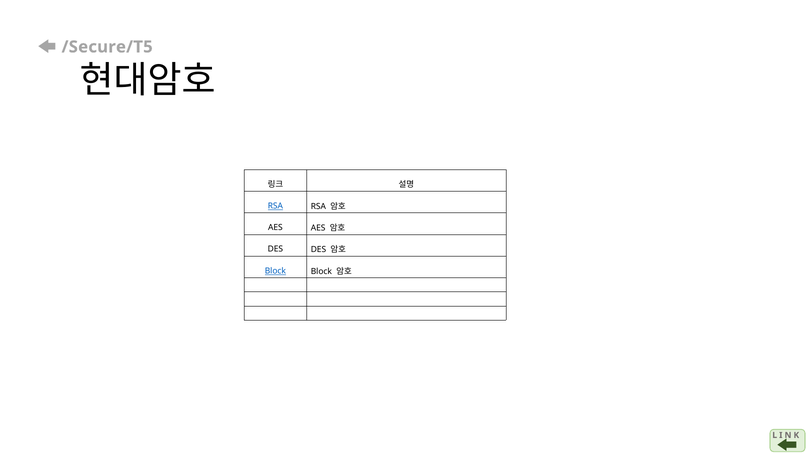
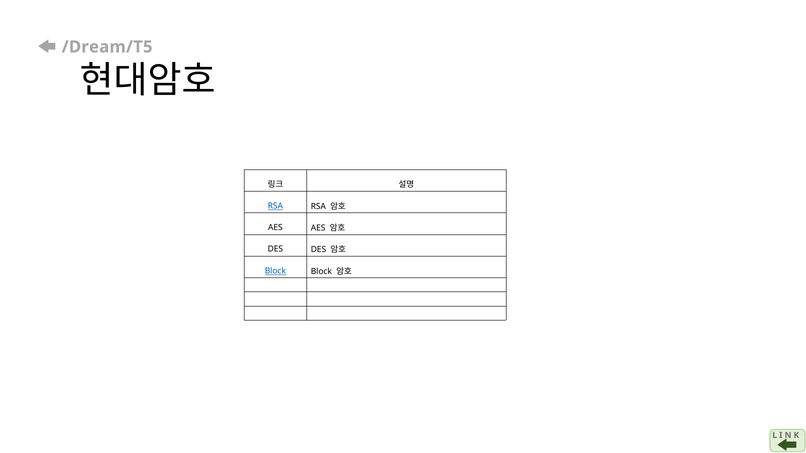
/Secure/T5: /Secure/T5 -> /Dream/T5 (107, 47)
